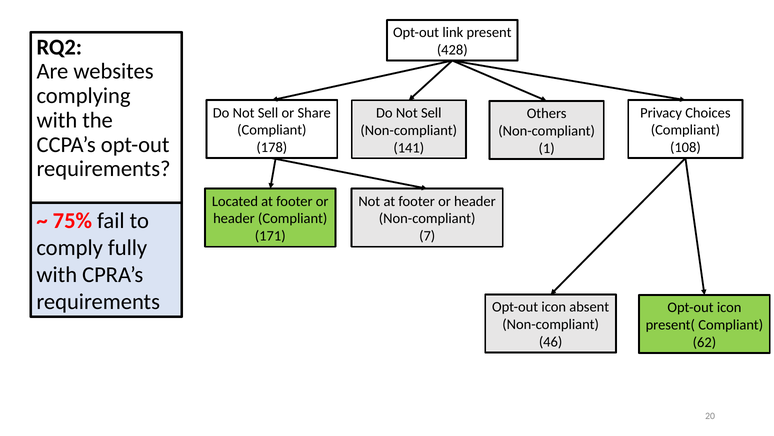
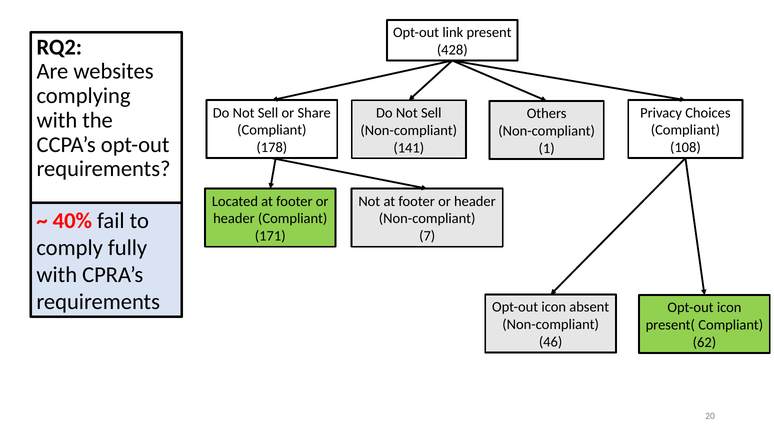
75%: 75% -> 40% (72, 220)
